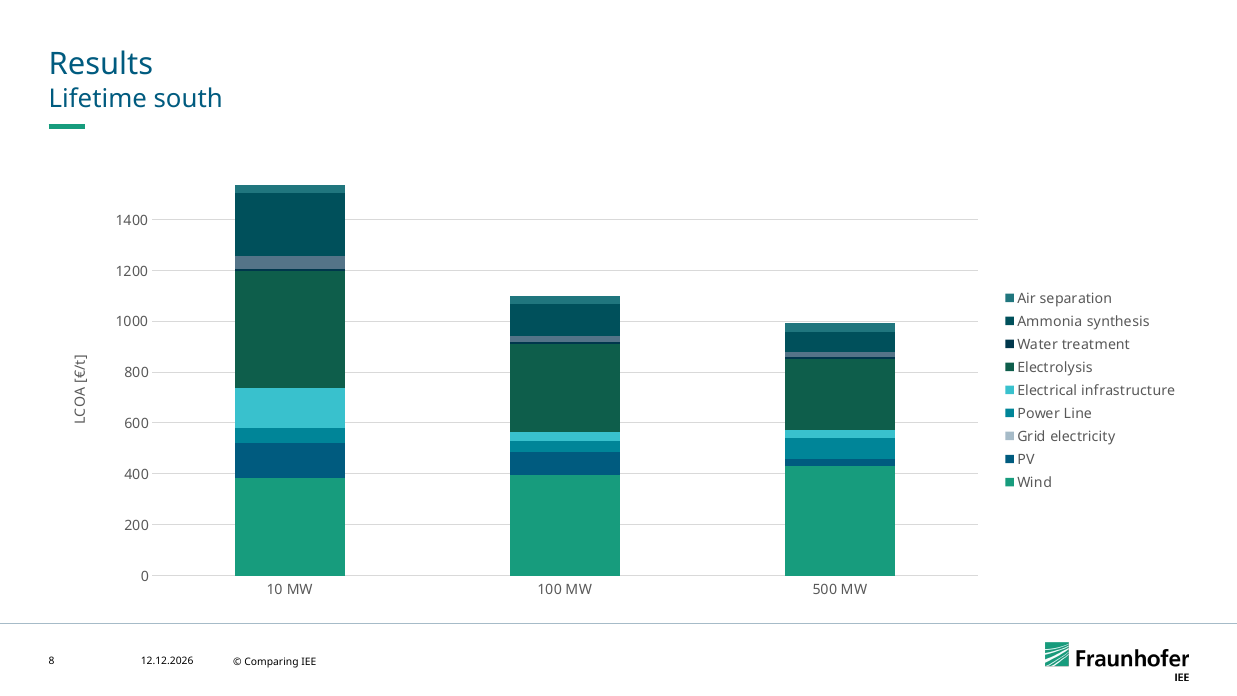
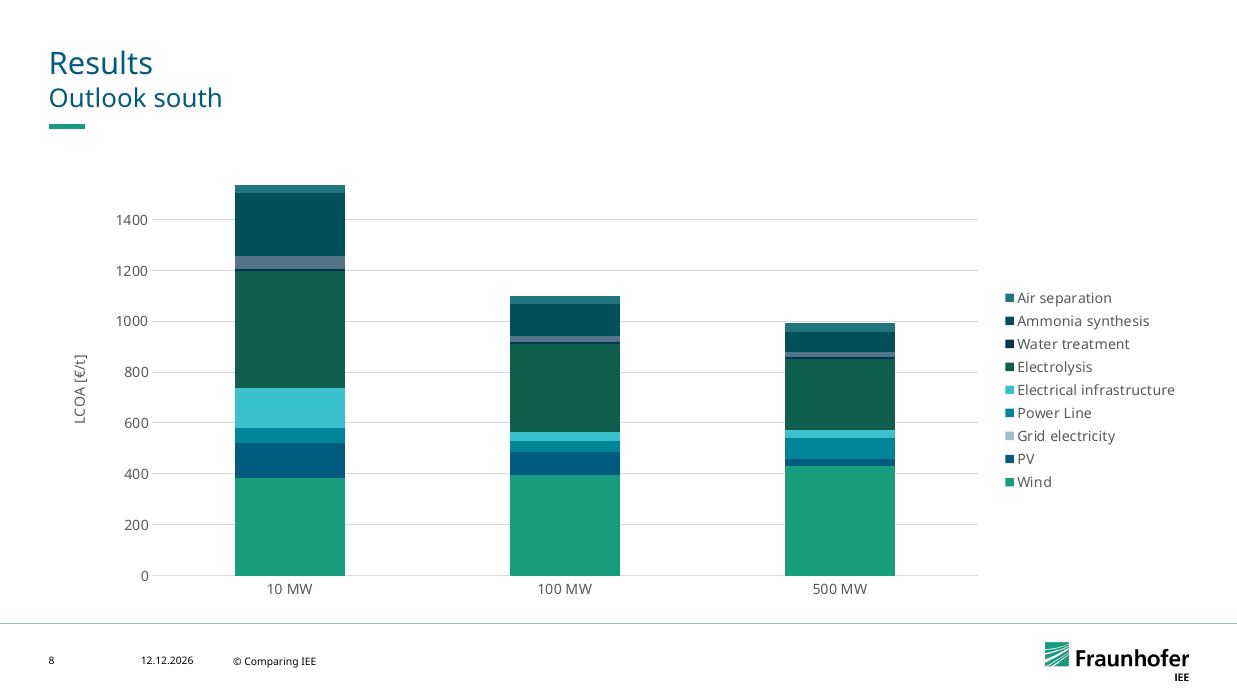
Lifetime: Lifetime -> Outlook (98, 99)
